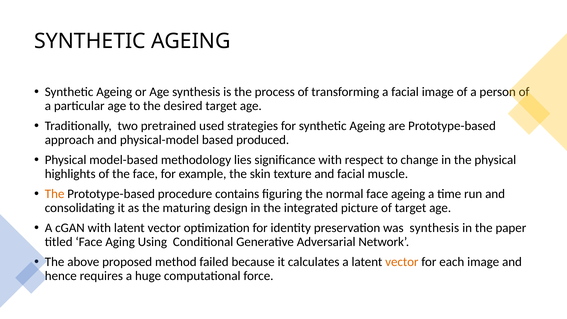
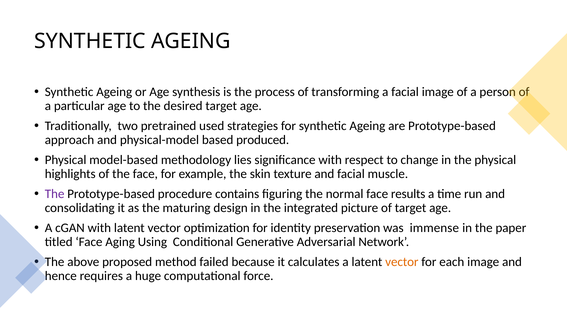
The colour: orange -> purple (55, 194)
face ageing: ageing -> results (408, 194)
was synthesis: synthesis -> immense (434, 228)
